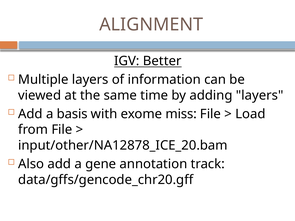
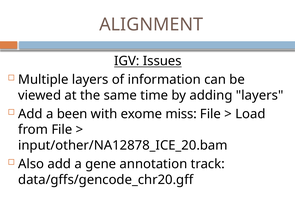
Better: Better -> Issues (162, 61)
basis: basis -> been (72, 114)
